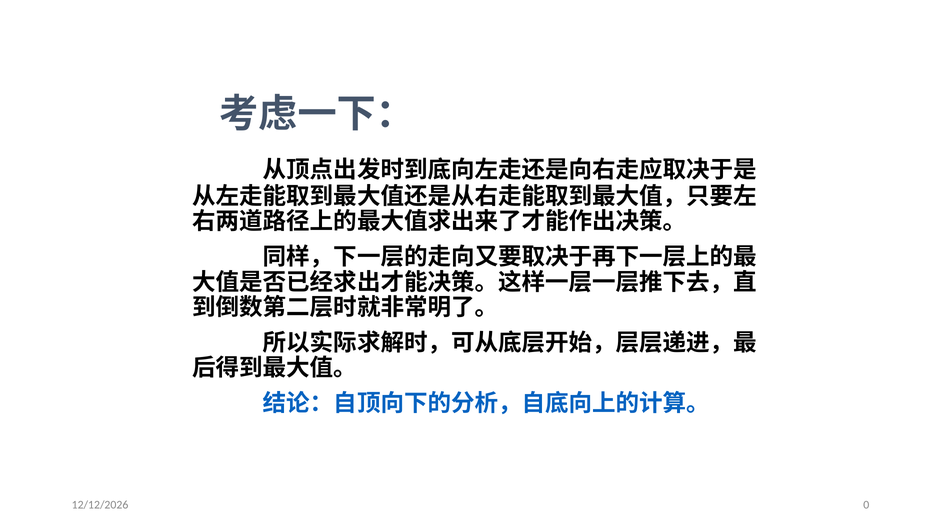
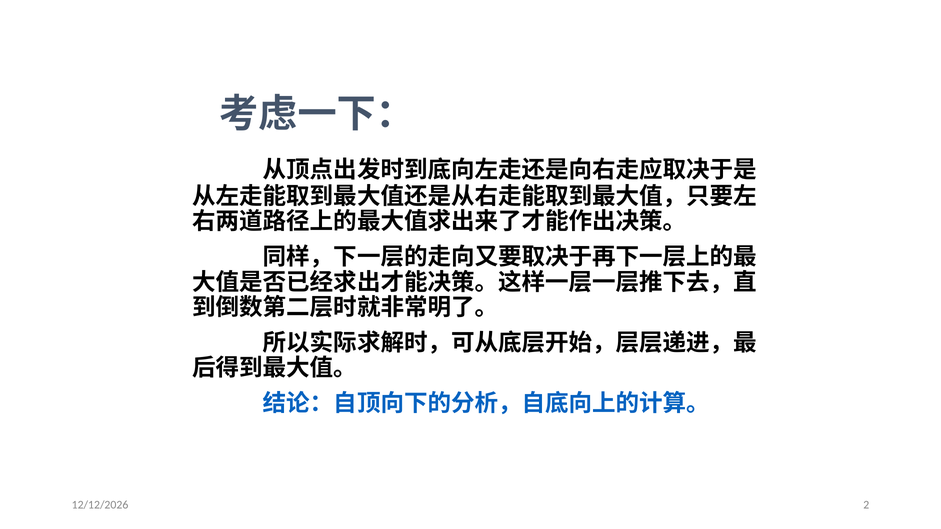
0: 0 -> 2 (866, 505)
